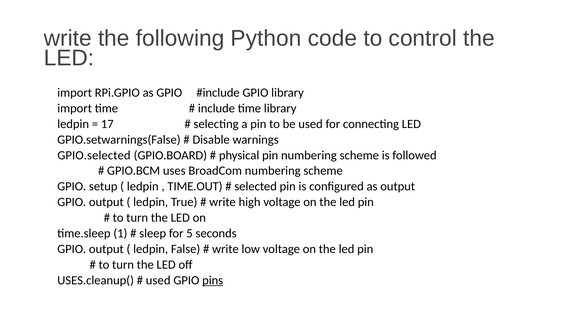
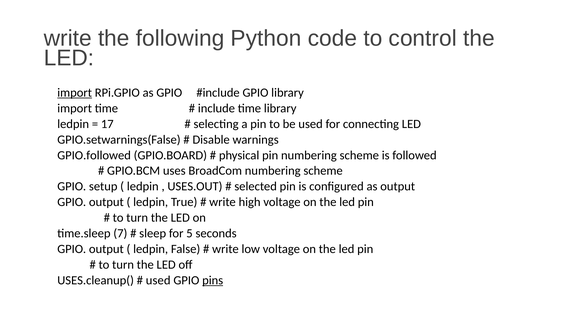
import underline: none -> present (75, 93)
GPIO.selected: GPIO.selected -> GPIO.followed (94, 155)
TIME.OUT: TIME.OUT -> USES.OUT (195, 186)
1: 1 -> 7 (120, 233)
